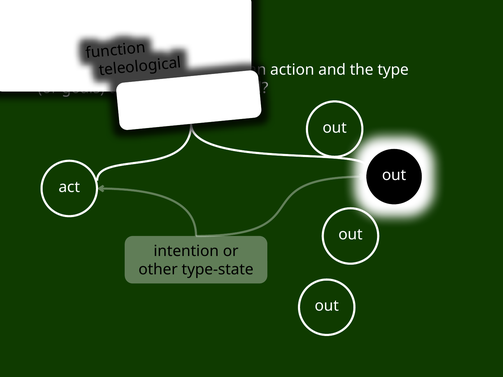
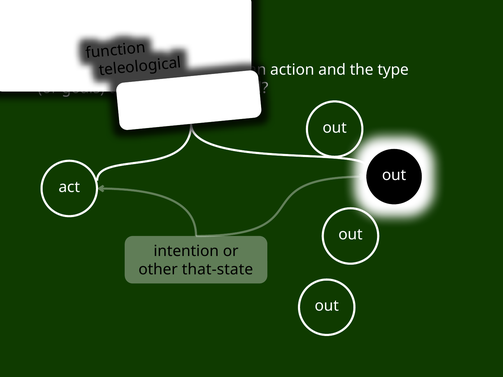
type-state: type-state -> that-state (217, 270)
